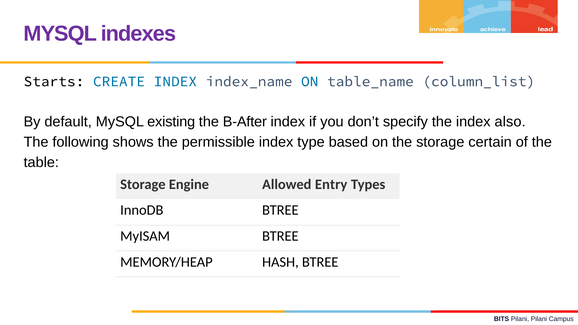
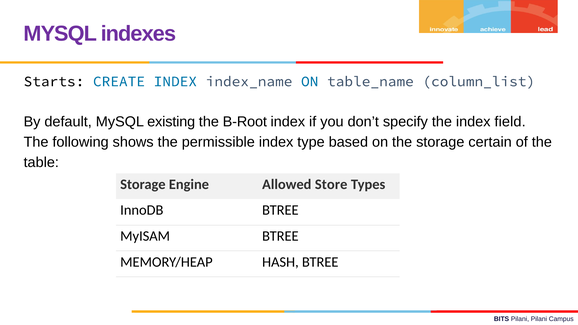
B-After: B-After -> B-Root (245, 122)
also: also -> field (510, 122)
Entry: Entry -> Store (331, 184)
